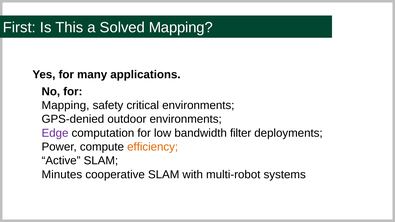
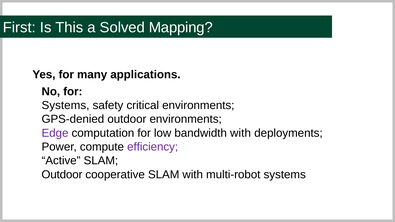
Mapping: Mapping -> Systems (65, 105)
bandwidth filter: filter -> with (240, 133)
efficiency colour: orange -> purple (153, 147)
Minutes: Minutes -> Outdoor (62, 175)
